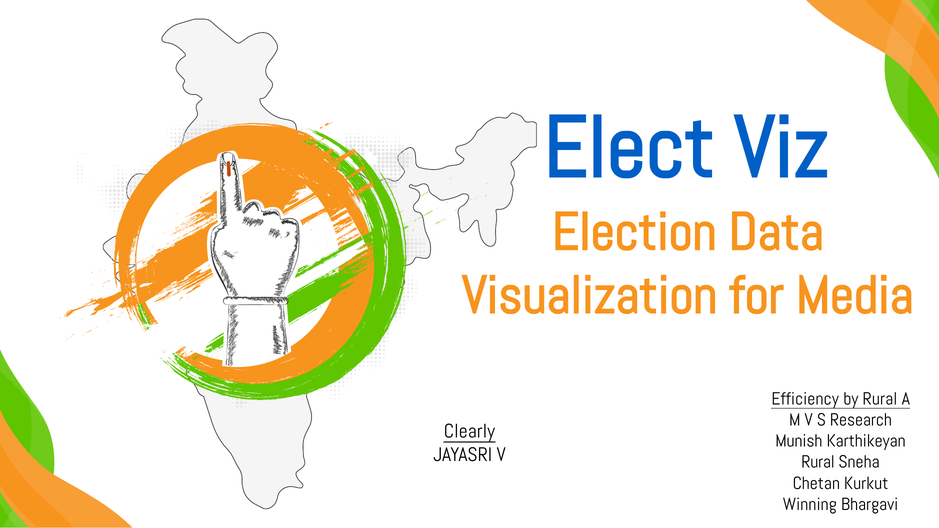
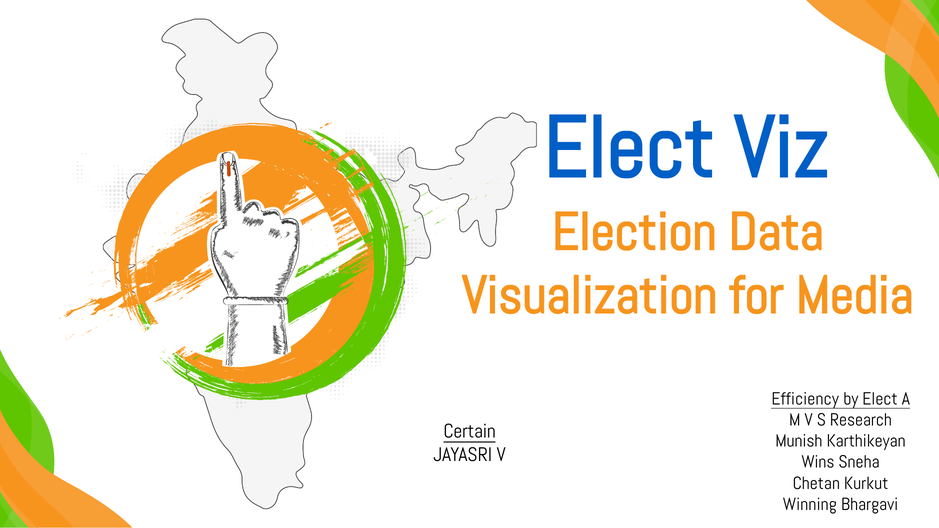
by Rural: Rural -> Elect (880, 399)
Clearly: Clearly -> Certain (470, 432)
Rural: Rural -> Wins (818, 462)
